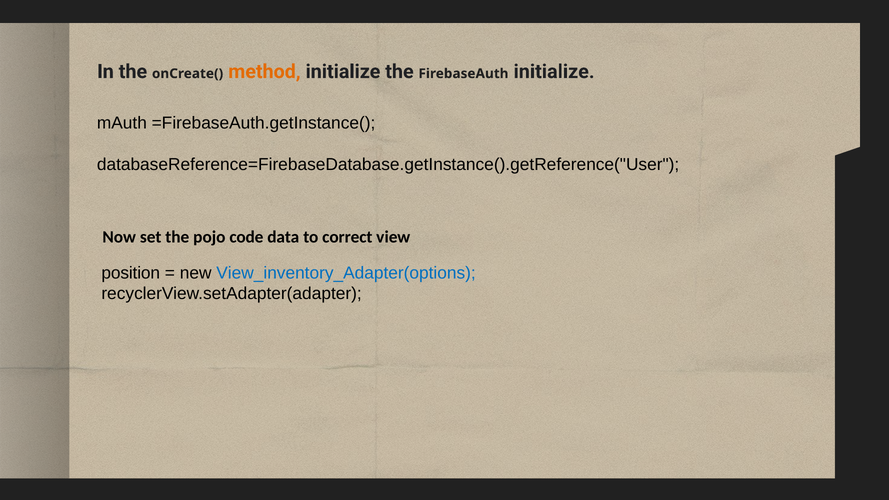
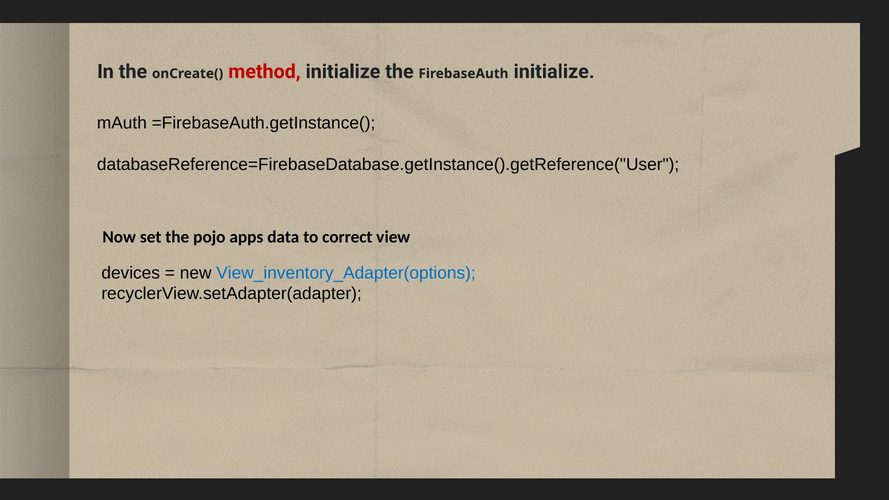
method colour: orange -> red (264, 72)
code: code -> apps (246, 237)
position: position -> devices (131, 273)
